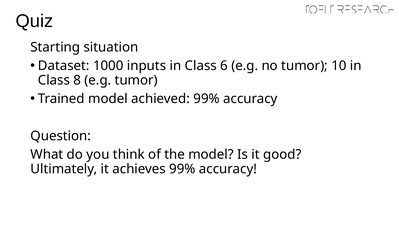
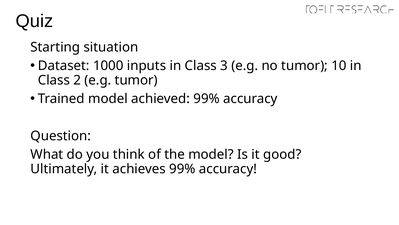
6: 6 -> 3 (224, 66)
8: 8 -> 2 (77, 80)
